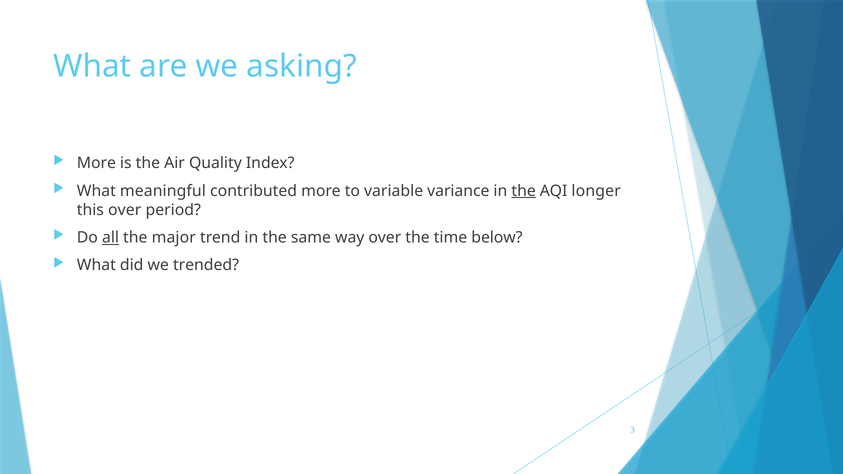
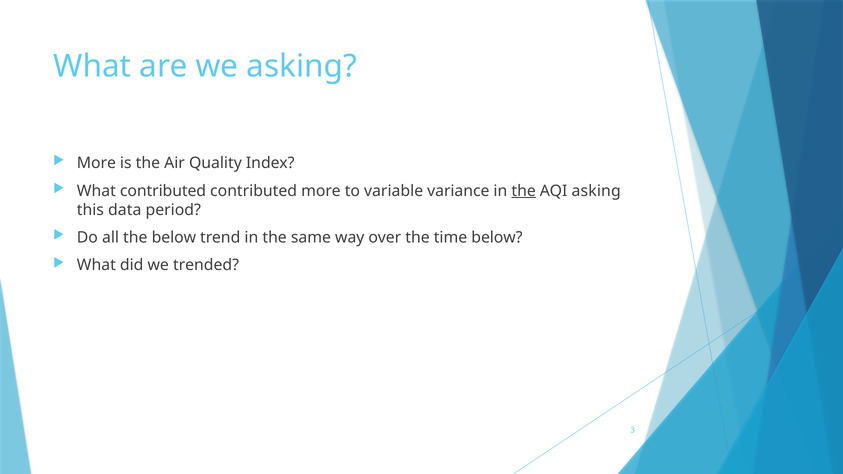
What meaningful: meaningful -> contributed (163, 191)
AQI longer: longer -> asking (596, 191)
this over: over -> data (125, 210)
all underline: present -> none (111, 238)
the major: major -> below (174, 238)
